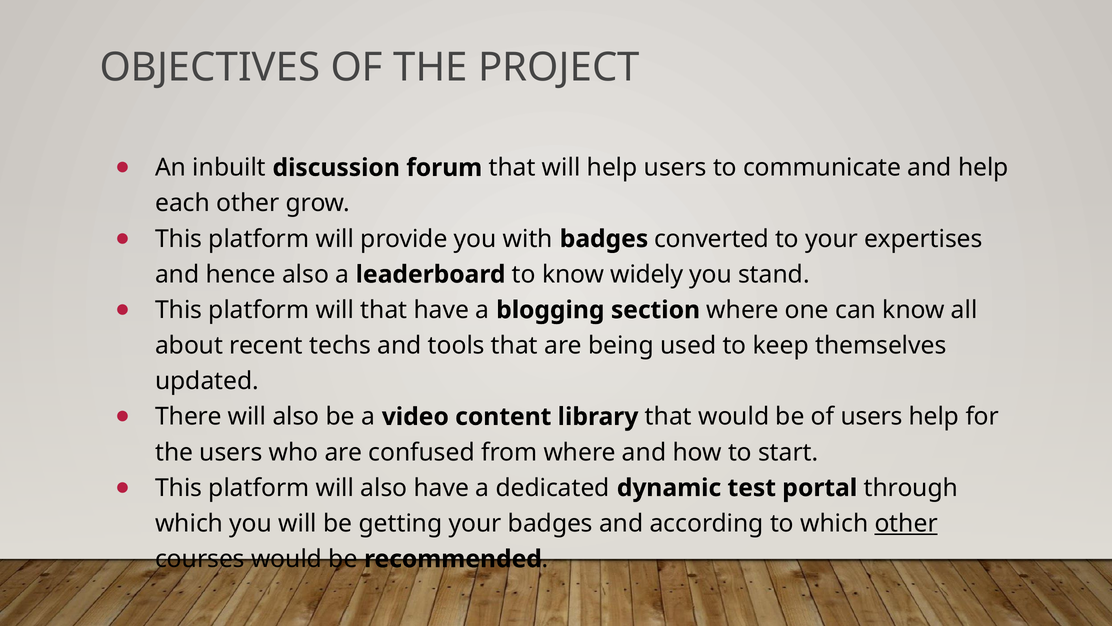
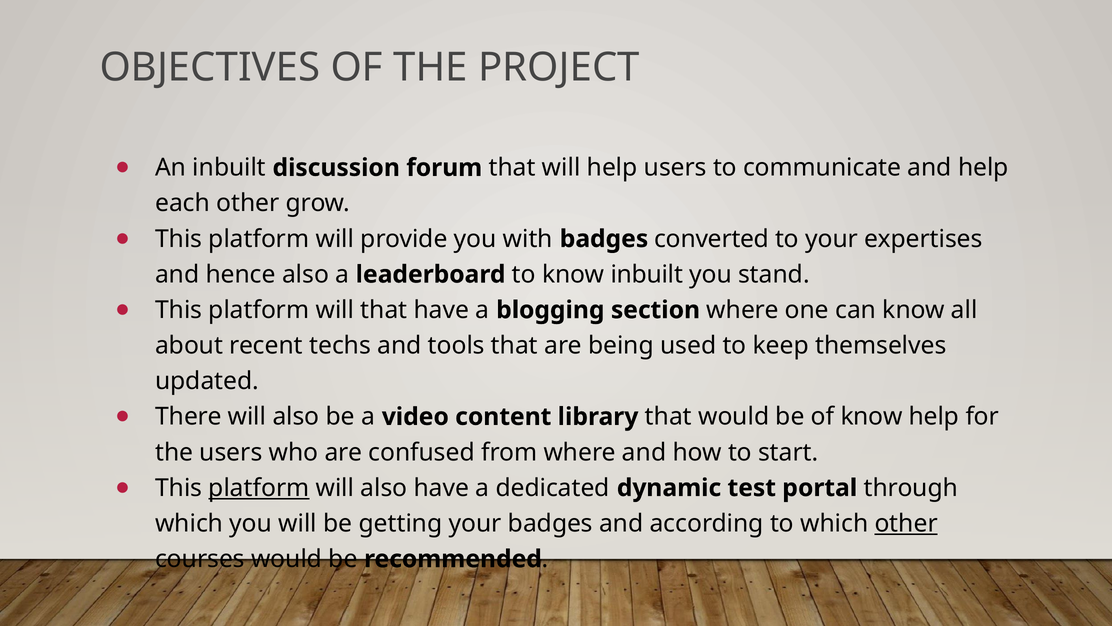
know widely: widely -> inbuilt (647, 274)
of users: users -> know (872, 416)
platform underline: none -> present (259, 488)
